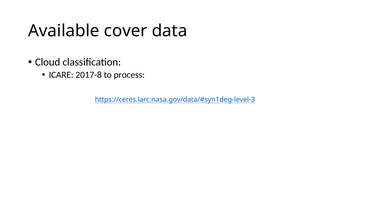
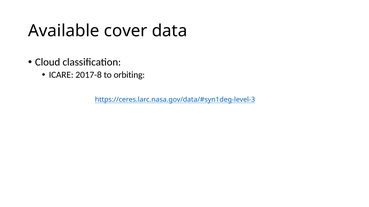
process: process -> orbiting (129, 75)
